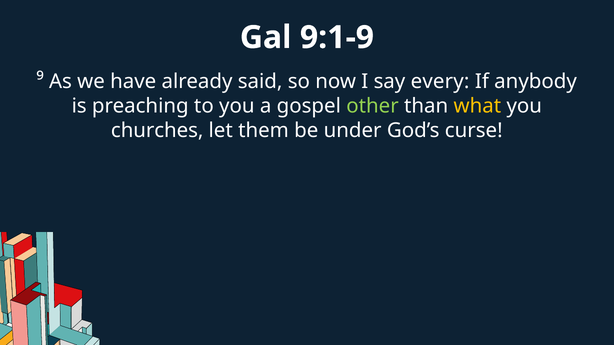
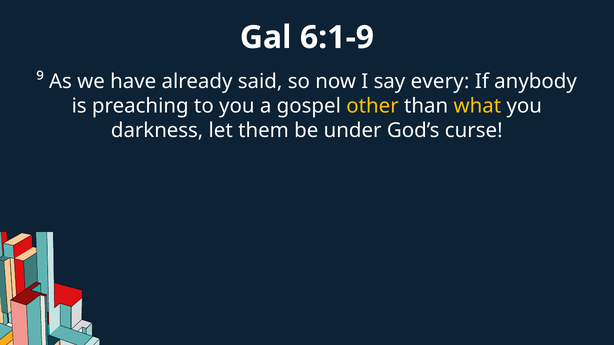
9:1-9: 9:1-9 -> 6:1-9 (337, 38)
other colour: light green -> yellow (372, 106)
churches: churches -> darkness (157, 131)
